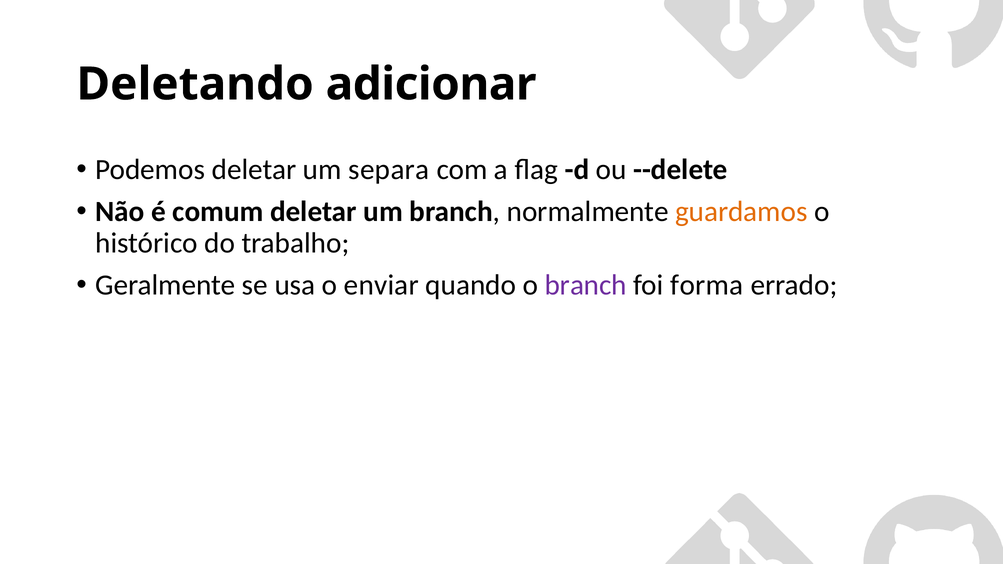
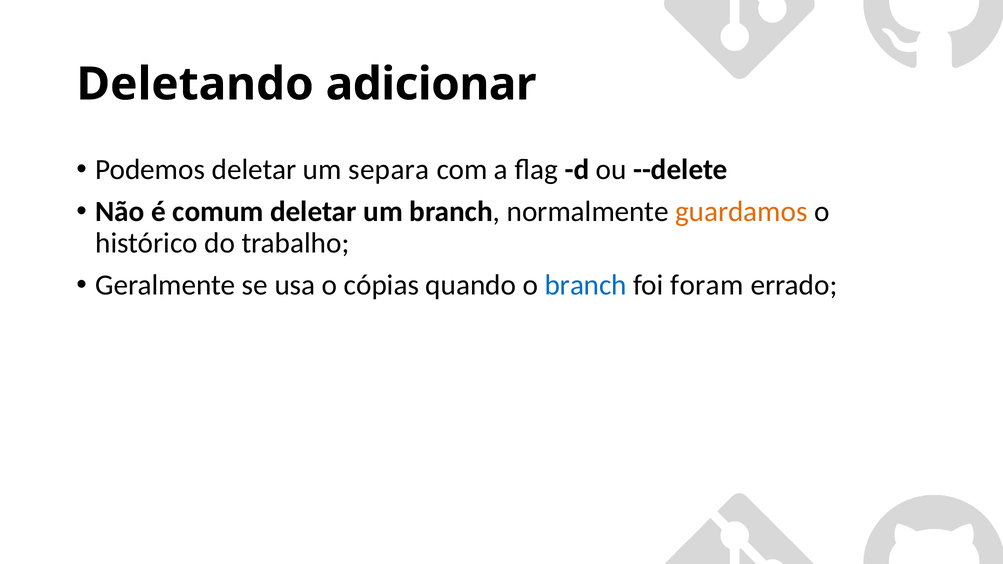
enviar: enviar -> cópias (381, 285)
branch colour: purple -> blue (586, 285)
forma: forma -> foram (707, 285)
